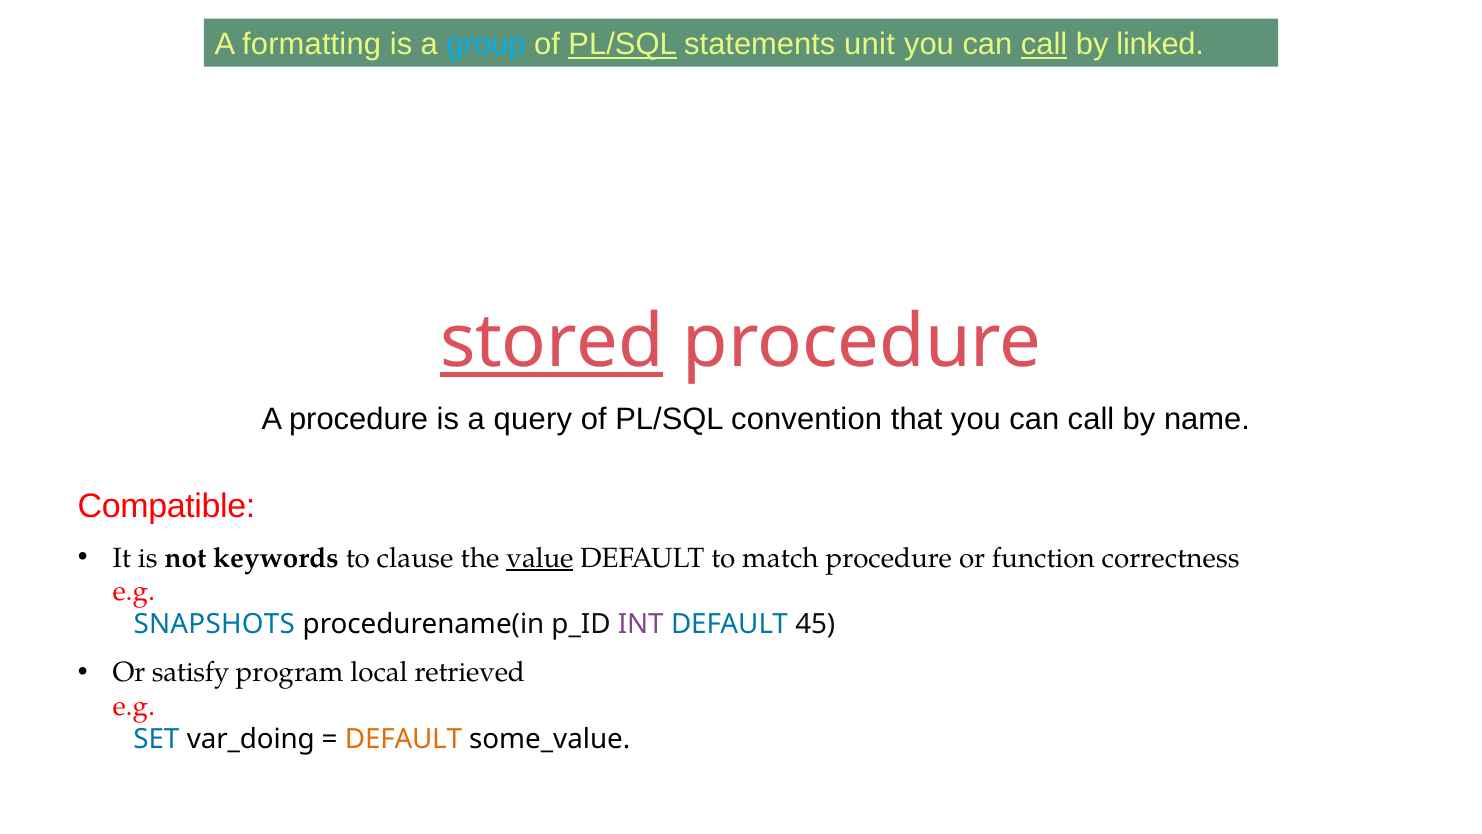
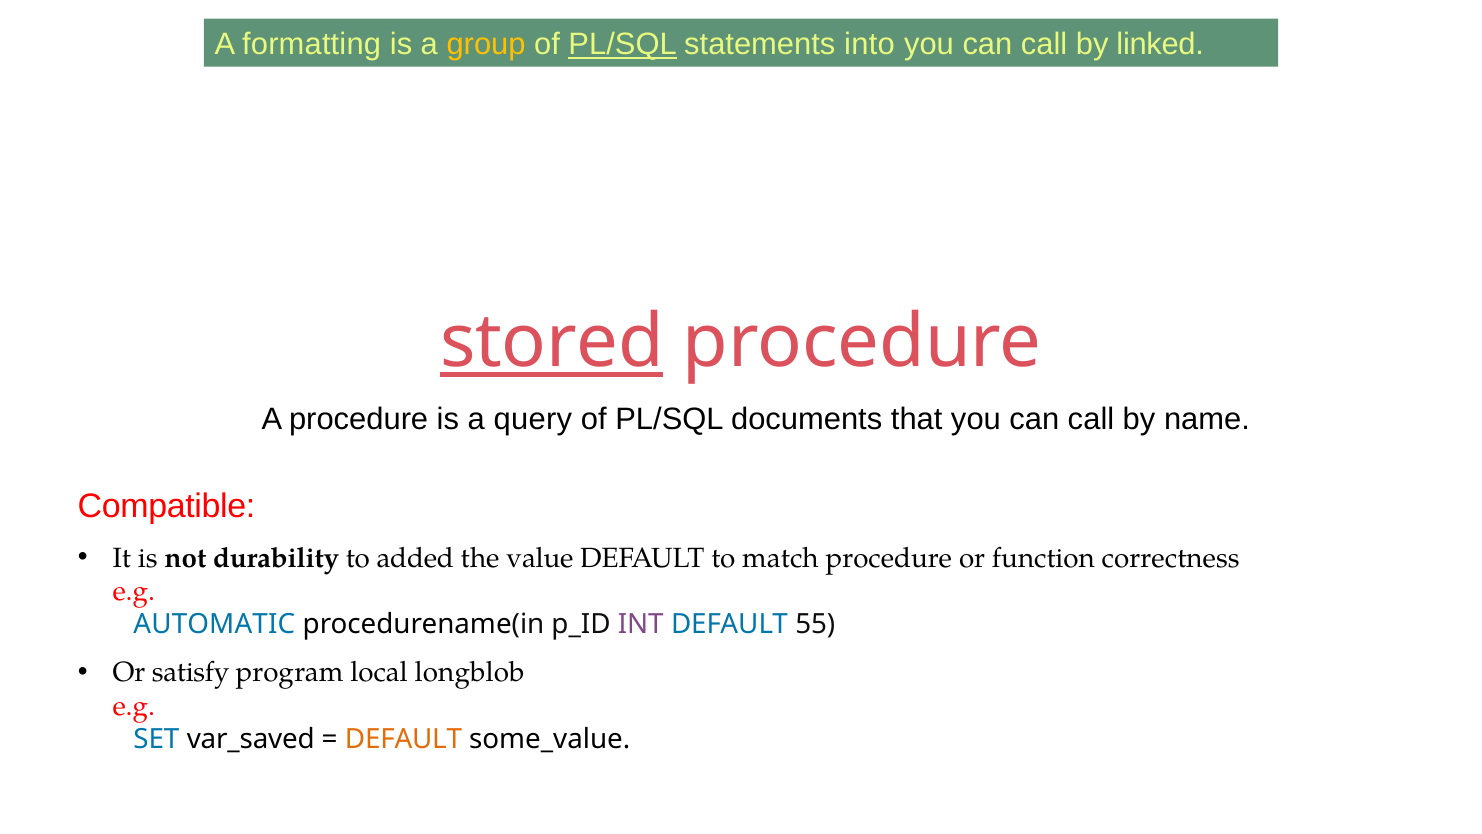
group colour: light blue -> yellow (486, 45)
unit: unit -> into (870, 45)
call underline: present -> none (1044, 45)
convention: convention -> documents (807, 419)
keywords: keywords -> durability (276, 558)
clause: clause -> added (415, 558)
value underline: present -> none (540, 558)
SNAPSHOTS: SNAPSHOTS -> AUTOMATIC (214, 624)
45: 45 -> 55 (815, 624)
retrieved: retrieved -> longblob (470, 673)
var_doing: var_doing -> var_saved (251, 739)
